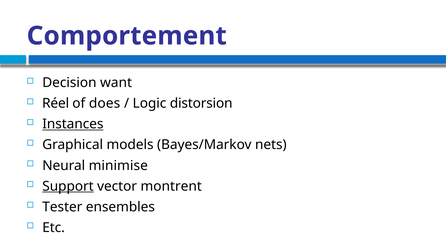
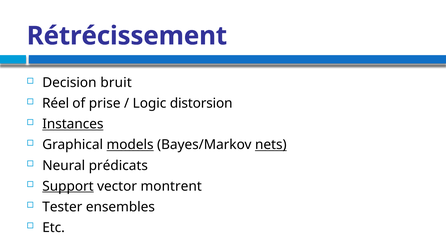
Comportement: Comportement -> Rétrécissement (127, 36)
want: want -> bruit (116, 83)
does: does -> prise (105, 103)
models underline: none -> present (130, 145)
nets underline: none -> present (271, 145)
minimise: minimise -> prédicats (118, 165)
